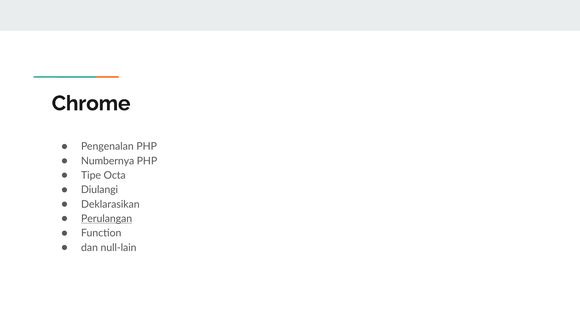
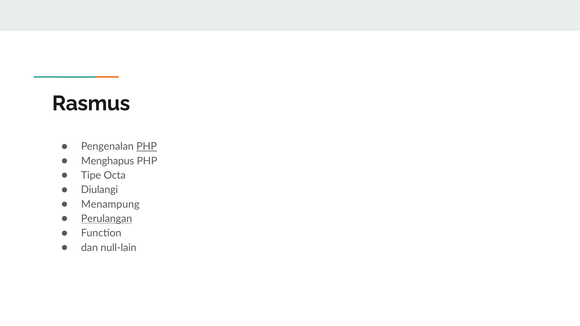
Chrome: Chrome -> Rasmus (91, 103)
PHP underline: none -> present (147, 147)
Numbernya: Numbernya -> Menghapus (108, 161)
Deklarasikan: Deklarasikan -> Menampung (110, 204)
